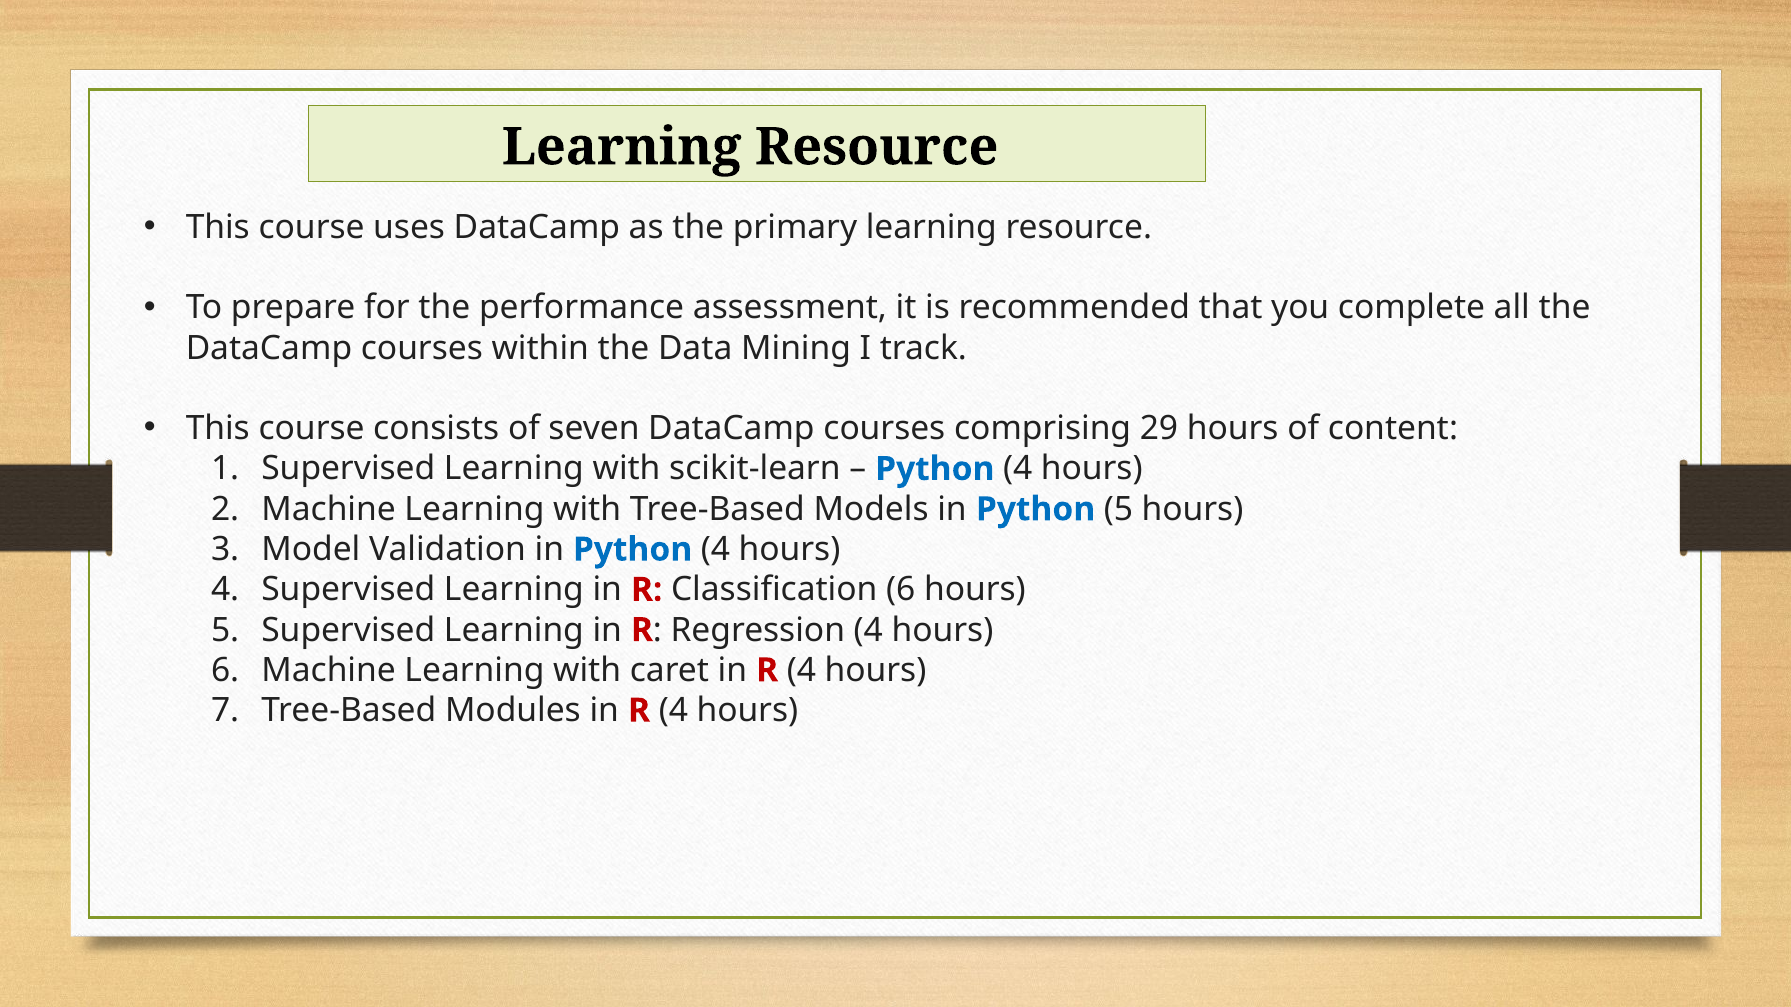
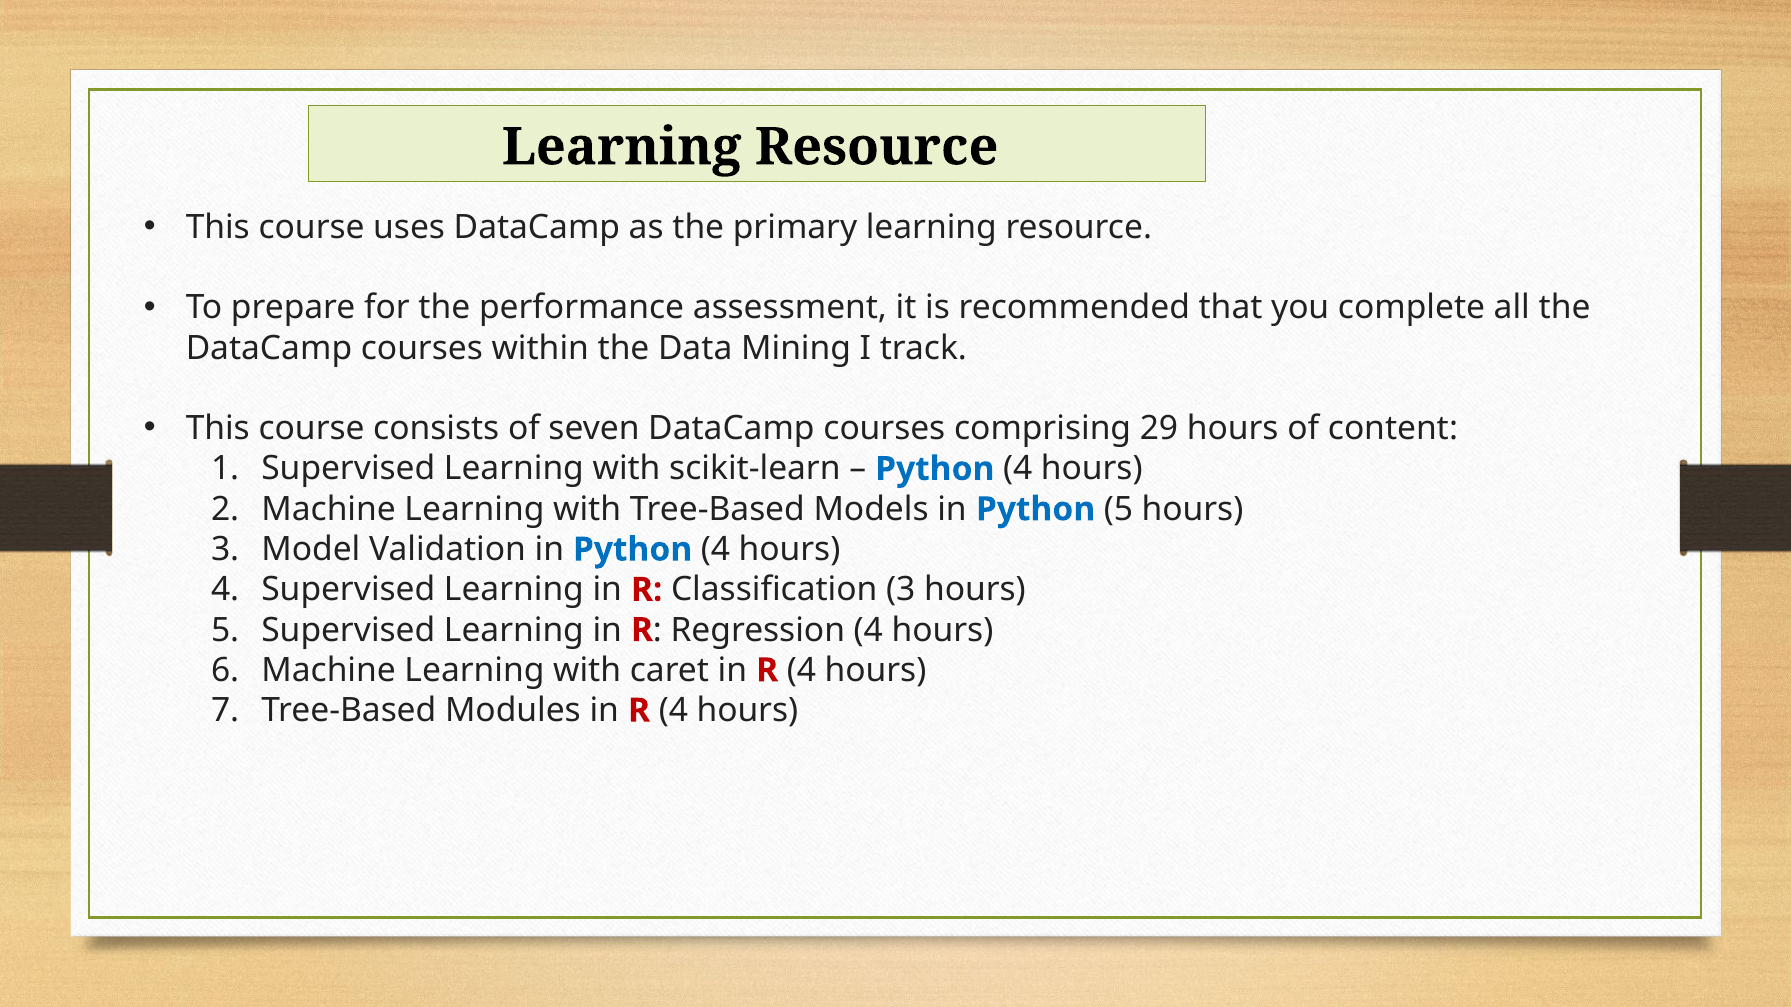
Classification 6: 6 -> 3 (901, 590)
